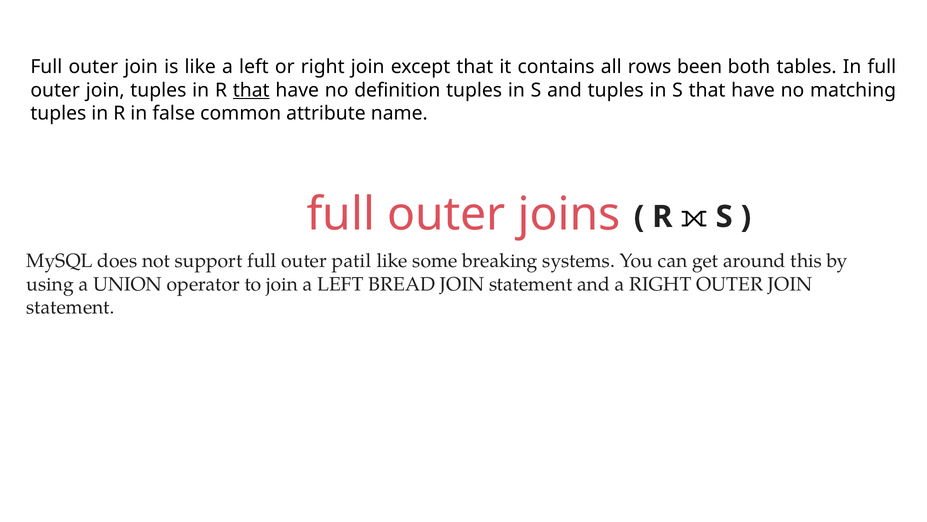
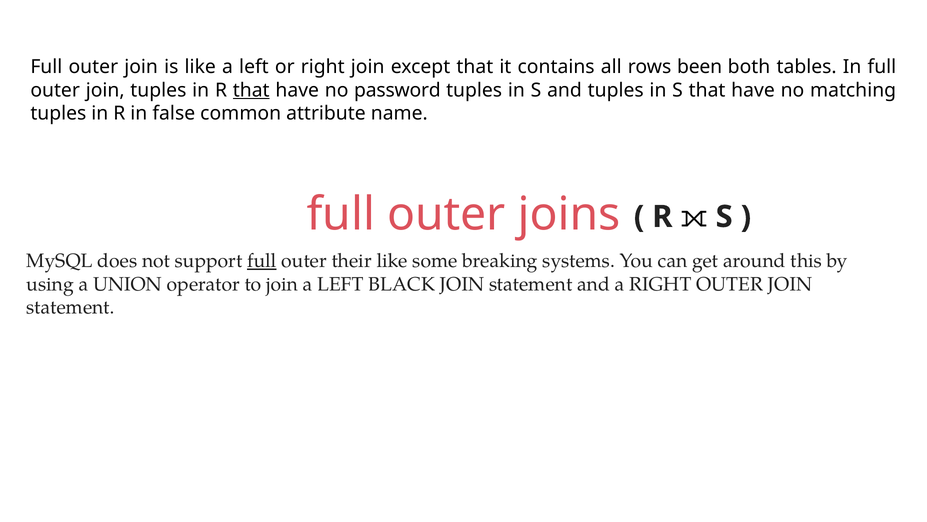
definition: definition -> password (397, 90)
full underline: none -> present (262, 261)
patil: patil -> their (352, 261)
BREAD: BREAD -> BLACK (402, 284)
